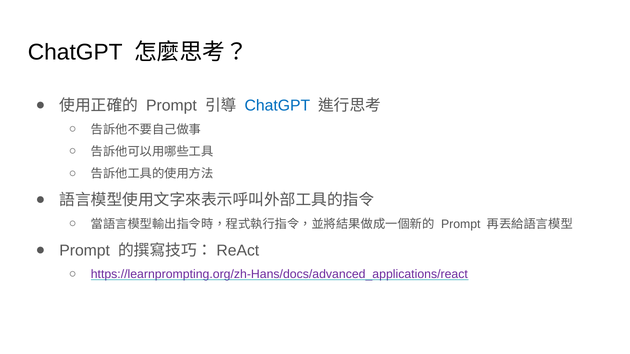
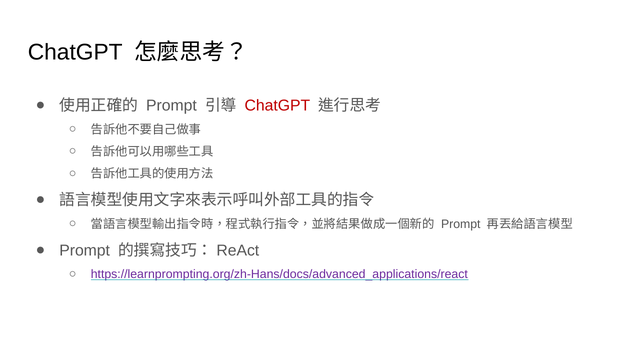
ChatGPT colour: blue -> red (277, 106)
